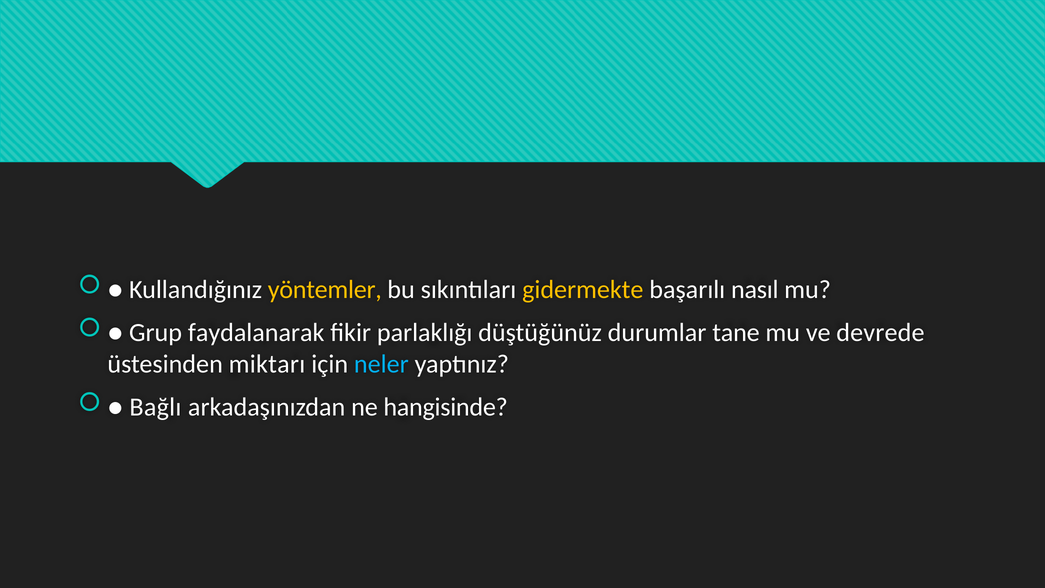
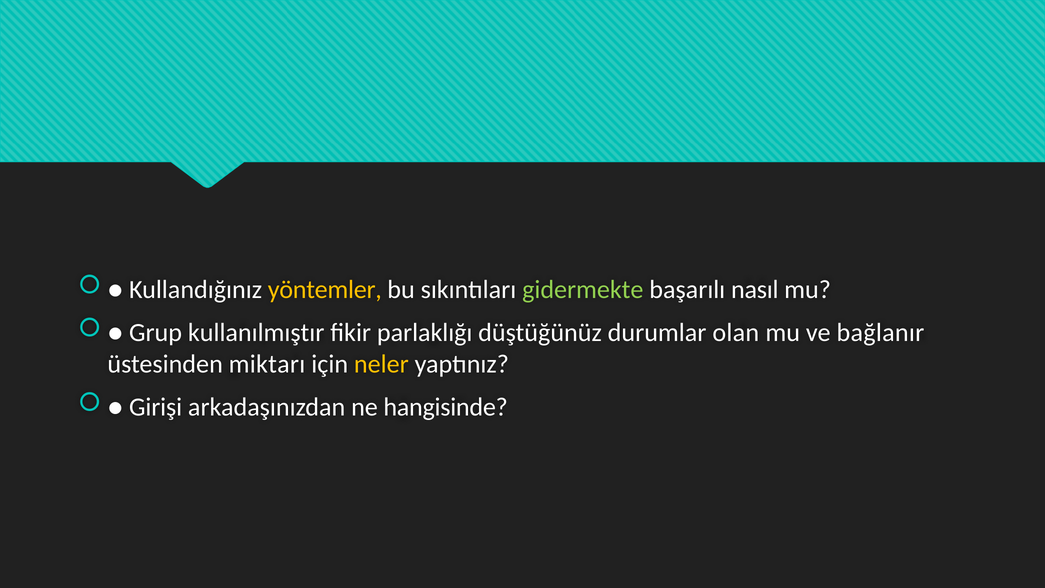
gidermekte colour: yellow -> light green (583, 289)
faydalanarak: faydalanarak -> kullanılmıştır (256, 332)
tane: tane -> olan (736, 332)
devrede: devrede -> bağlanır (880, 332)
neler colour: light blue -> yellow (381, 364)
Bağlı: Bağlı -> Girişi (156, 407)
